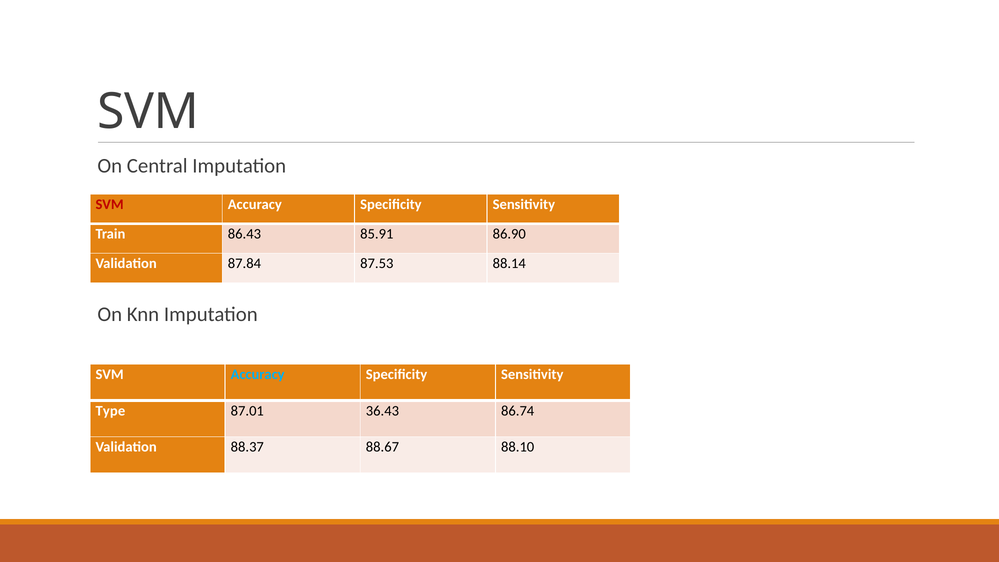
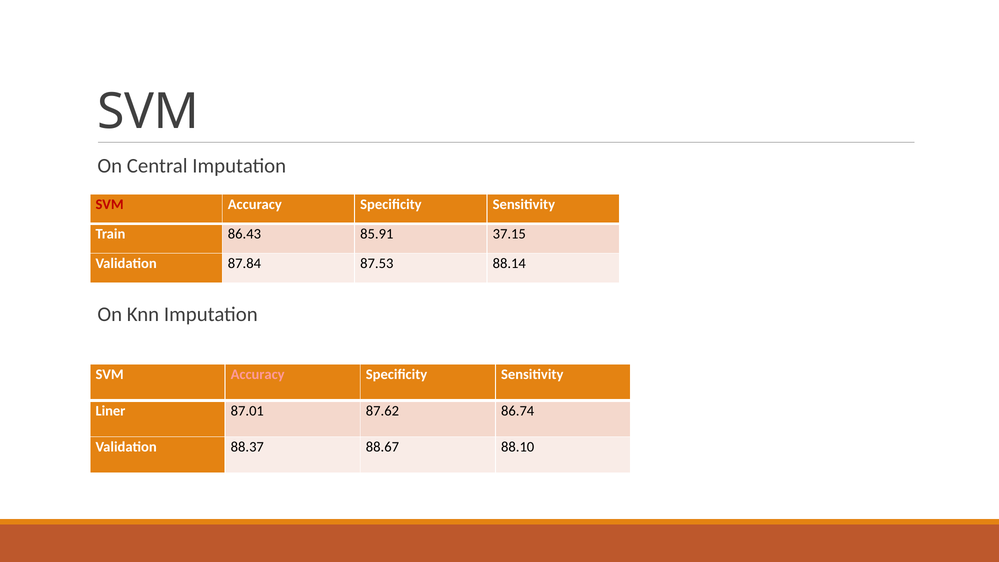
86.90: 86.90 -> 37.15 (509, 234)
Accuracy colour: light blue -> pink (258, 374)
Type: Type -> Liner (110, 411)
36.43: 36.43 -> 87.62 (382, 411)
